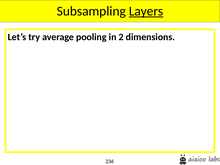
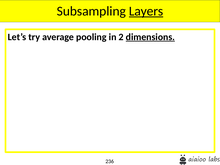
dimensions underline: none -> present (150, 37)
